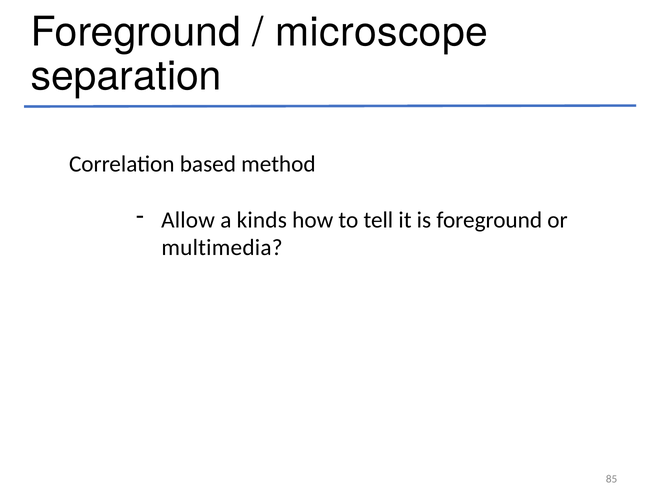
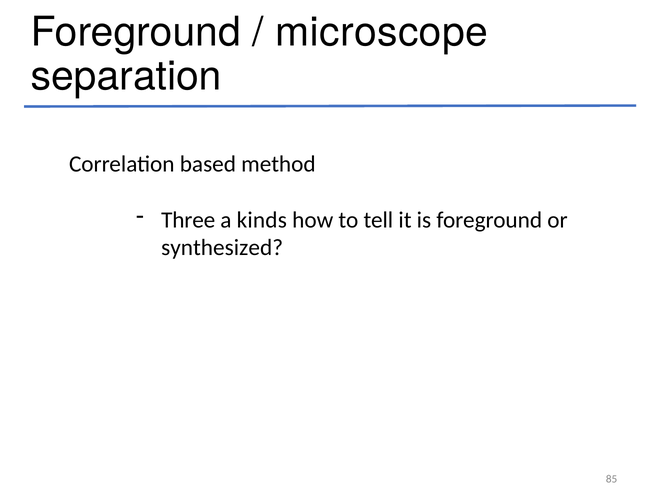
Allow: Allow -> Three (188, 220)
multimedia: multimedia -> synthesized (222, 248)
